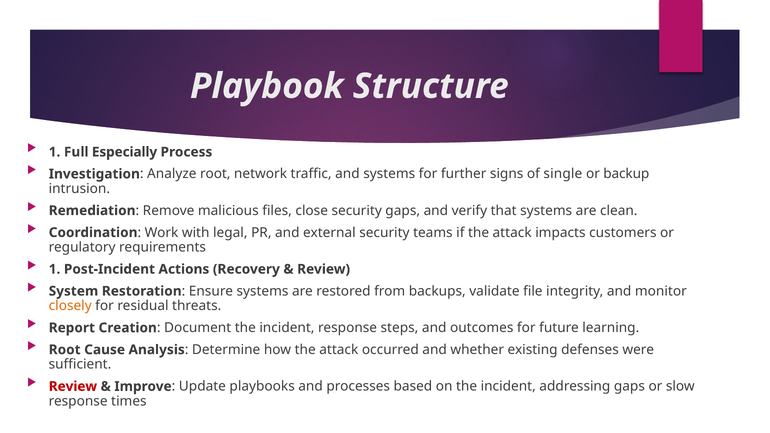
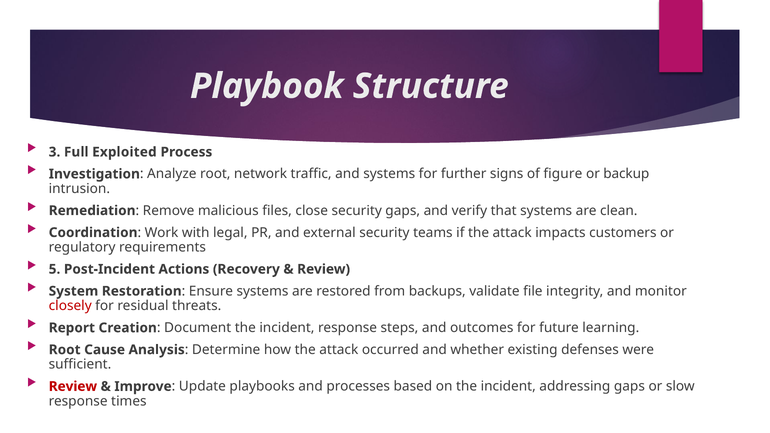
1: 1 -> 3 (55, 152)
Especially: Especially -> Exploited (124, 152)
single: single -> figure (563, 174)
1: 1 -> 5 (55, 269)
closely colour: orange -> red (70, 306)
